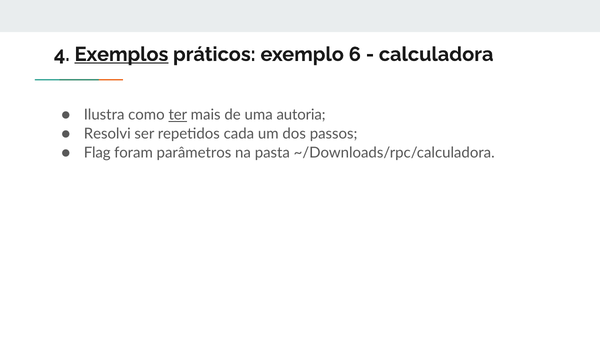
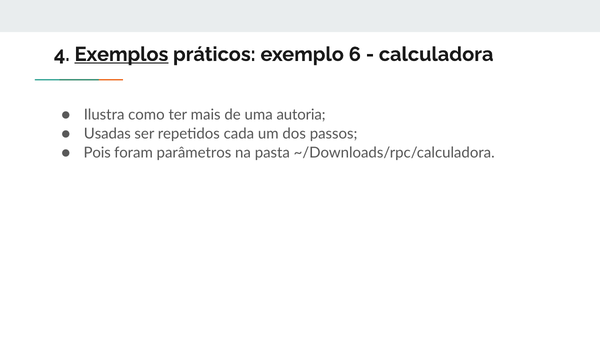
ter underline: present -> none (178, 115)
Resolvi: Resolvi -> Usadas (107, 134)
Flag: Flag -> Pois (97, 153)
